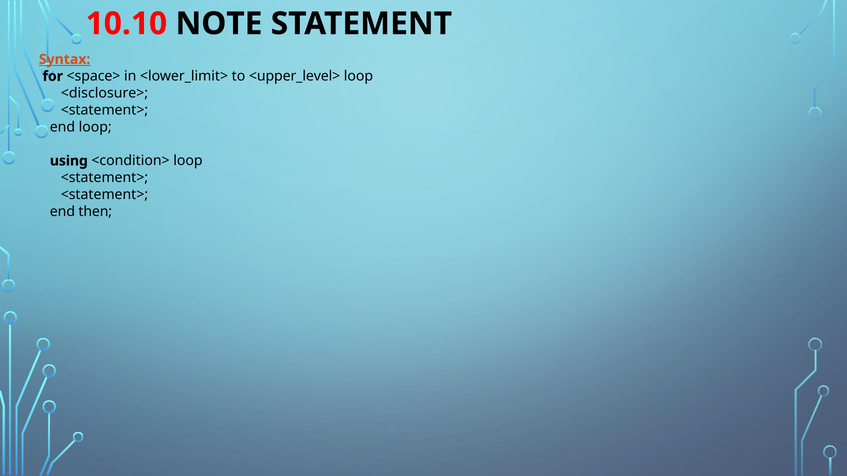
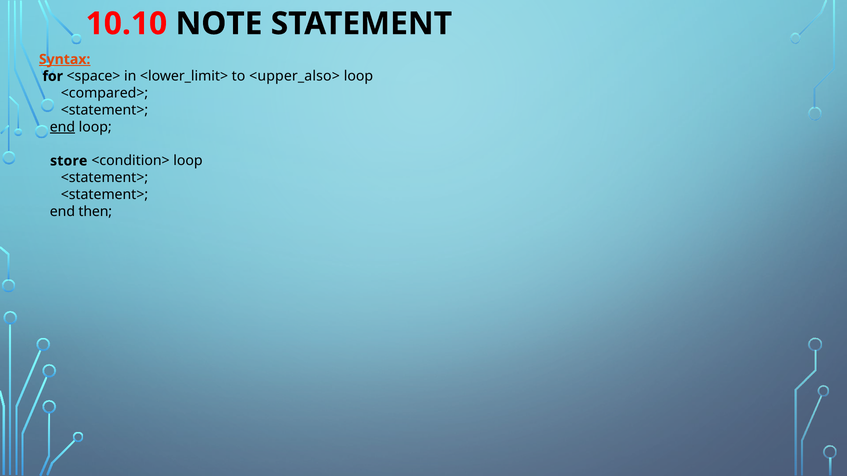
<upper_level>: <upper_level> -> <upper_also> (295, 76)
<disclosure>: <disclosure> -> <compared> (105, 93)
end underline: none -> present (62, 127)
using: using -> store (69, 161)
